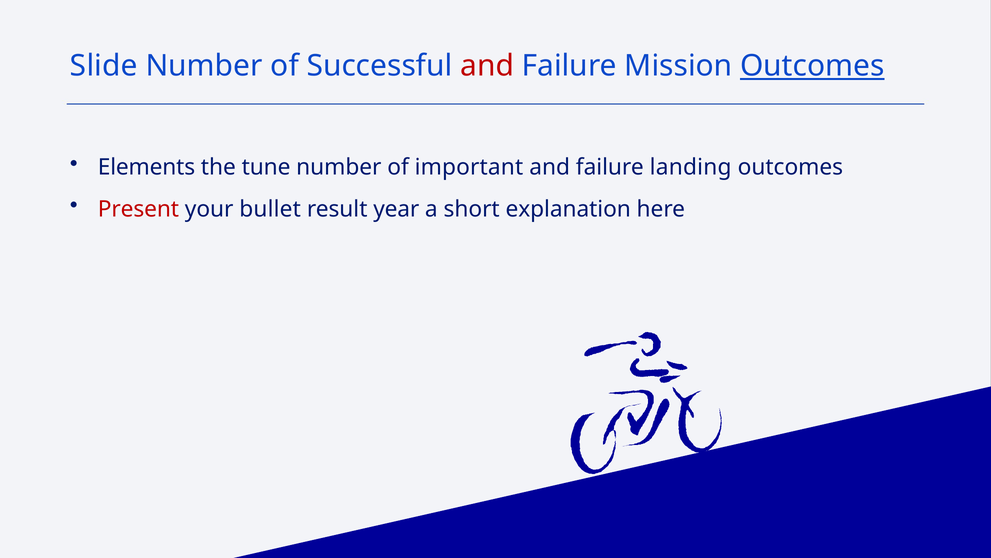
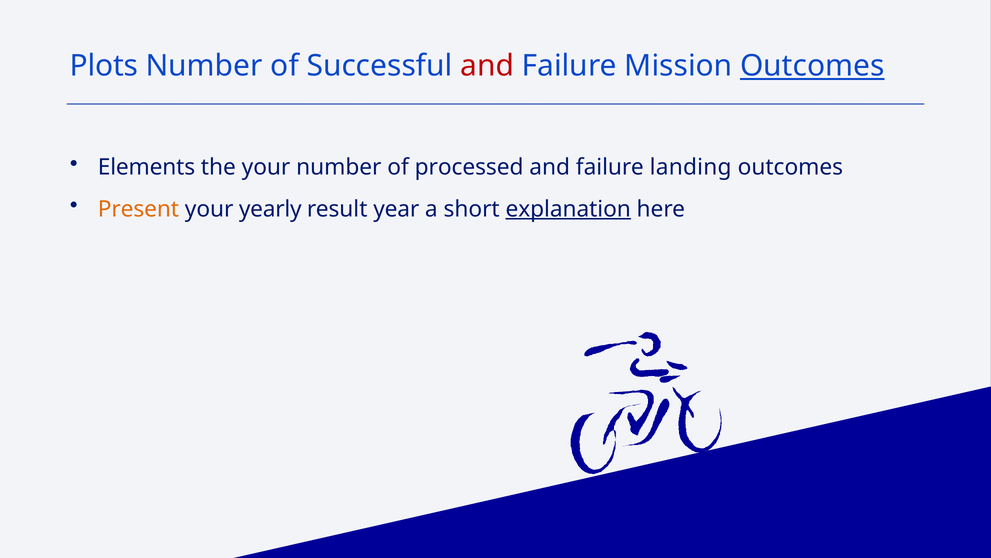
Slide: Slide -> Plots (104, 66)
the tune: tune -> your (266, 167)
important: important -> processed (469, 167)
Present colour: red -> orange (138, 209)
bullet: bullet -> yearly (270, 209)
explanation underline: none -> present (568, 209)
